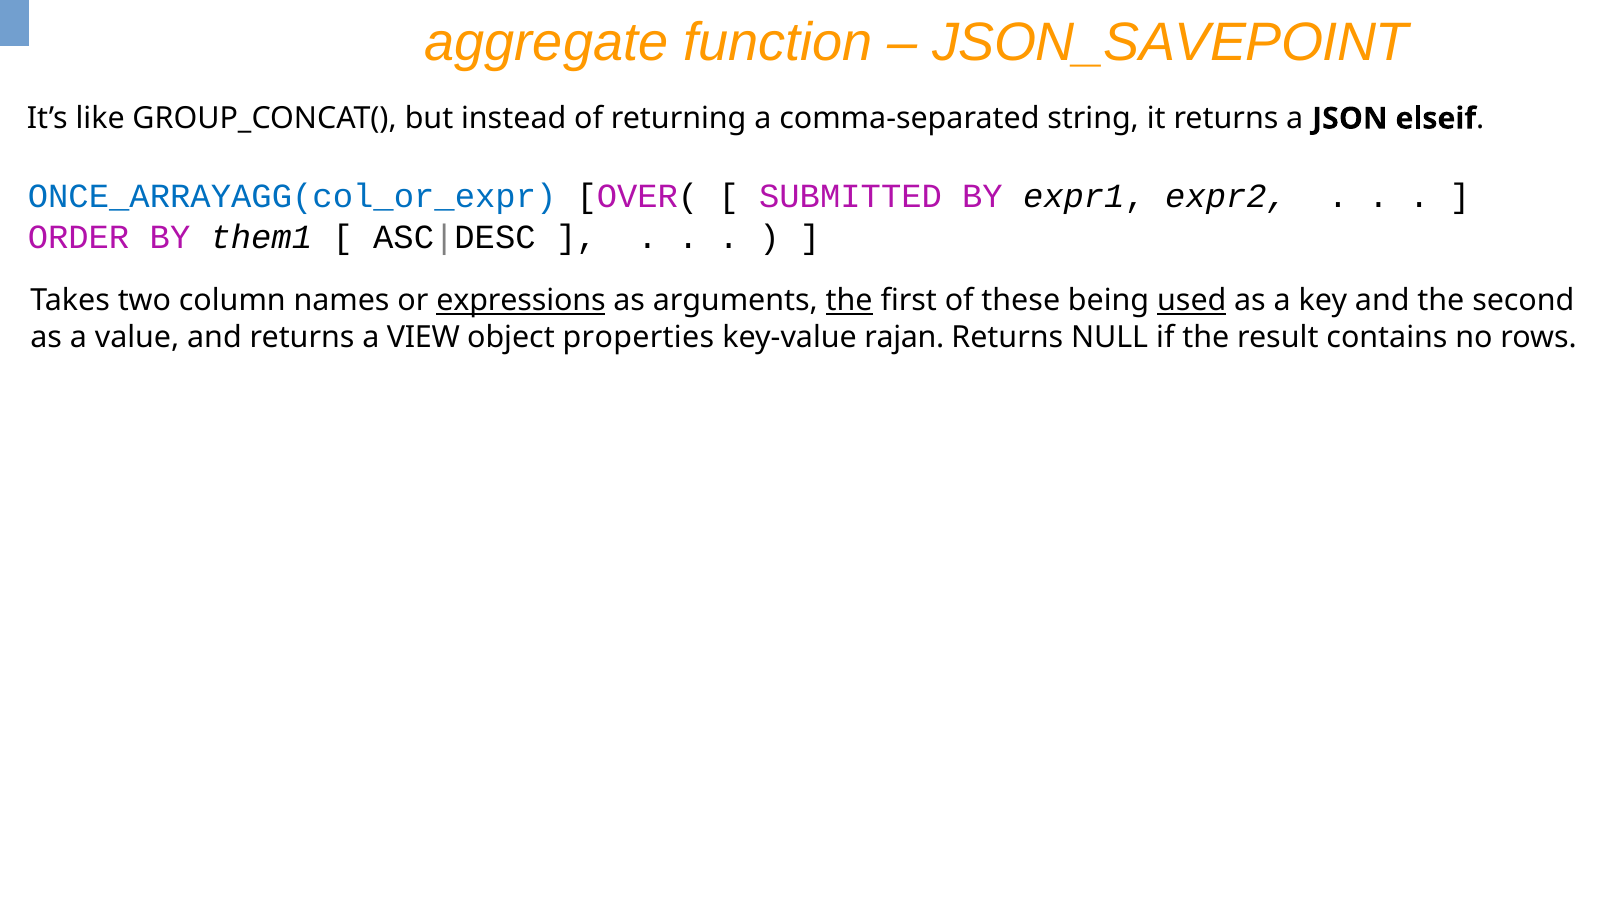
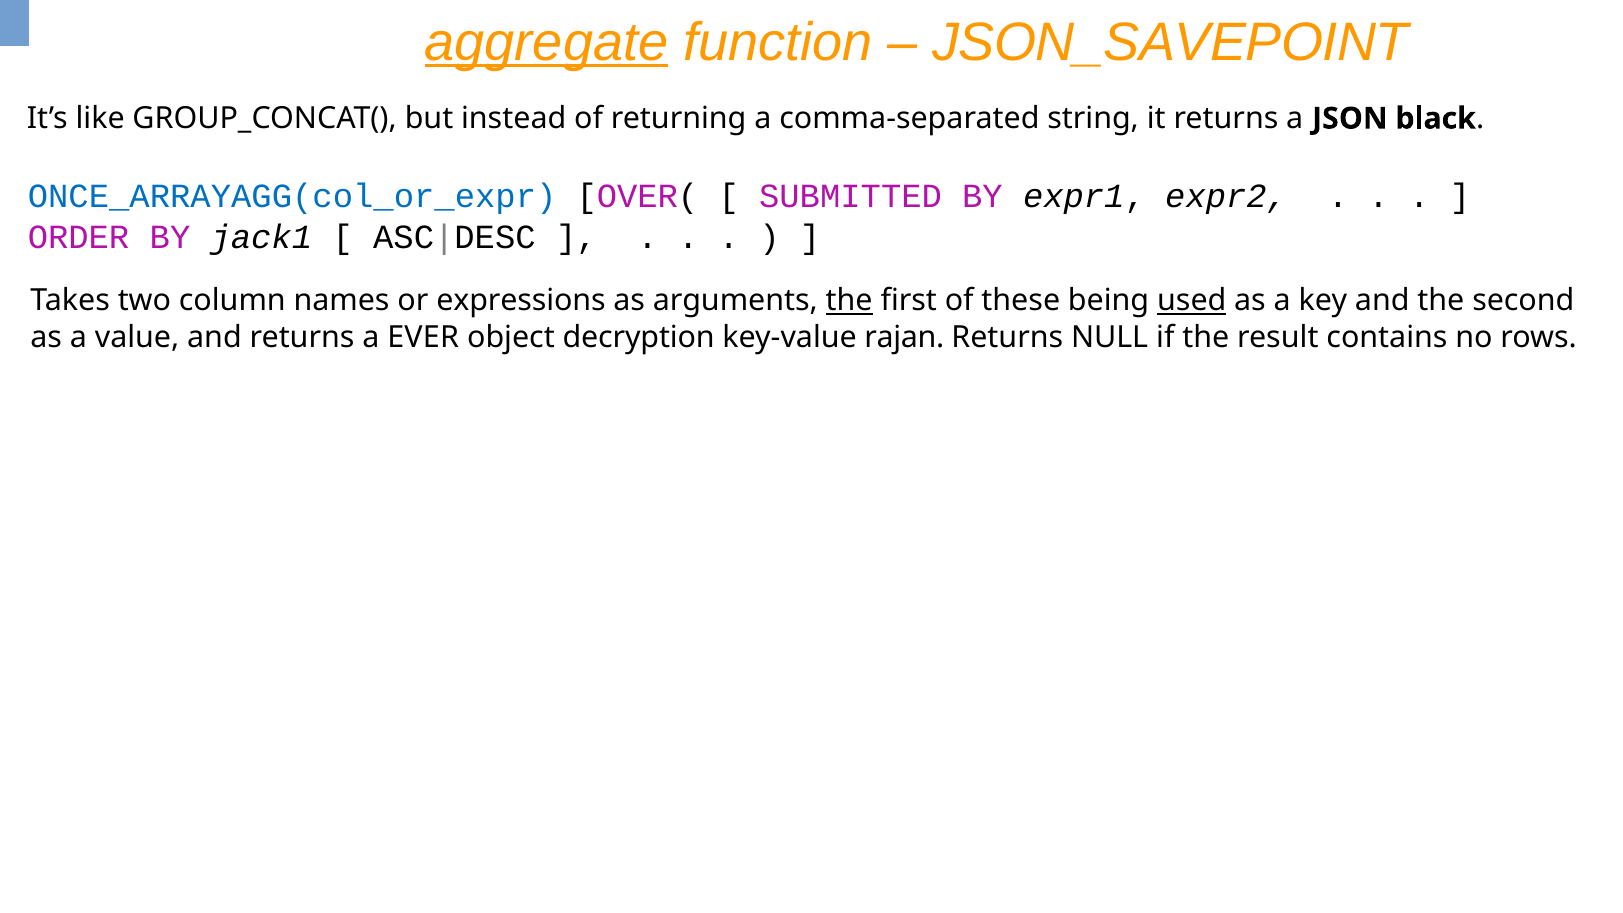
aggregate underline: none -> present (546, 42)
elseif: elseif -> black (1436, 119)
them1: them1 -> jack1 (261, 237)
expressions underline: present -> none (521, 301)
VIEW: VIEW -> EVER (423, 337)
properties: properties -> decryption (639, 337)
